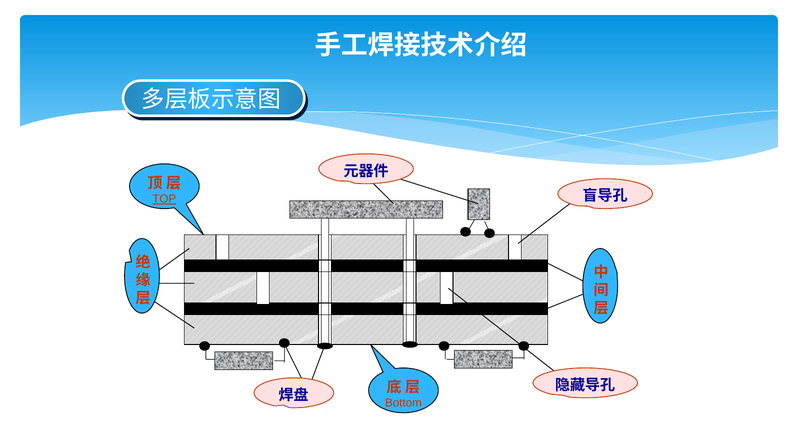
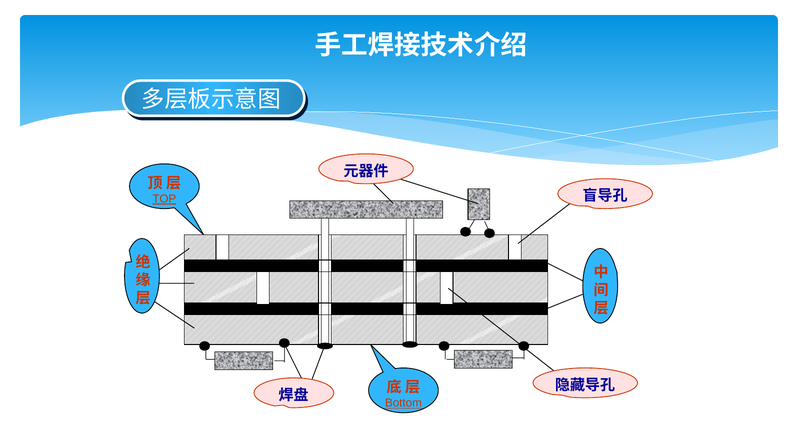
Bottom underline: none -> present (403, 403)
